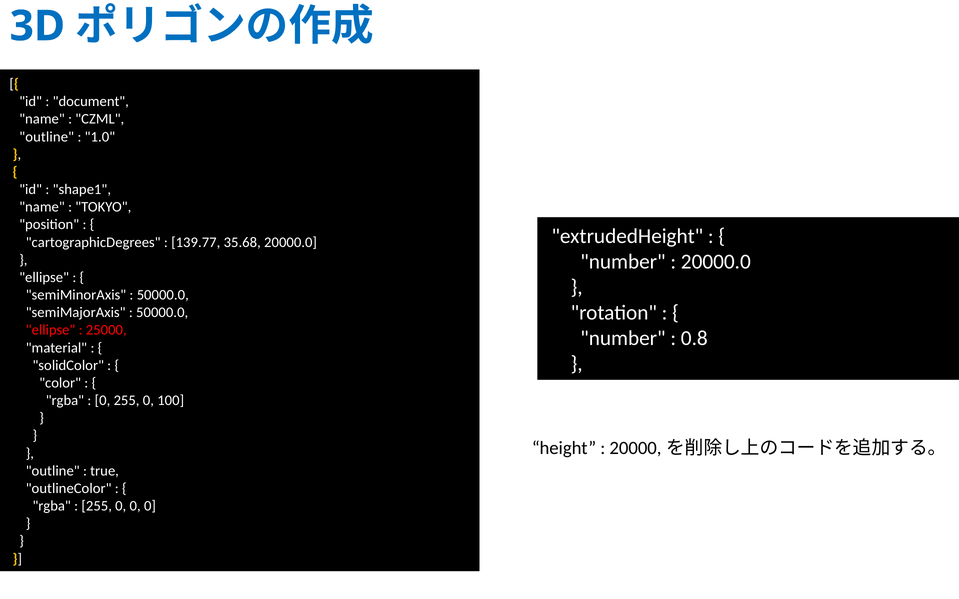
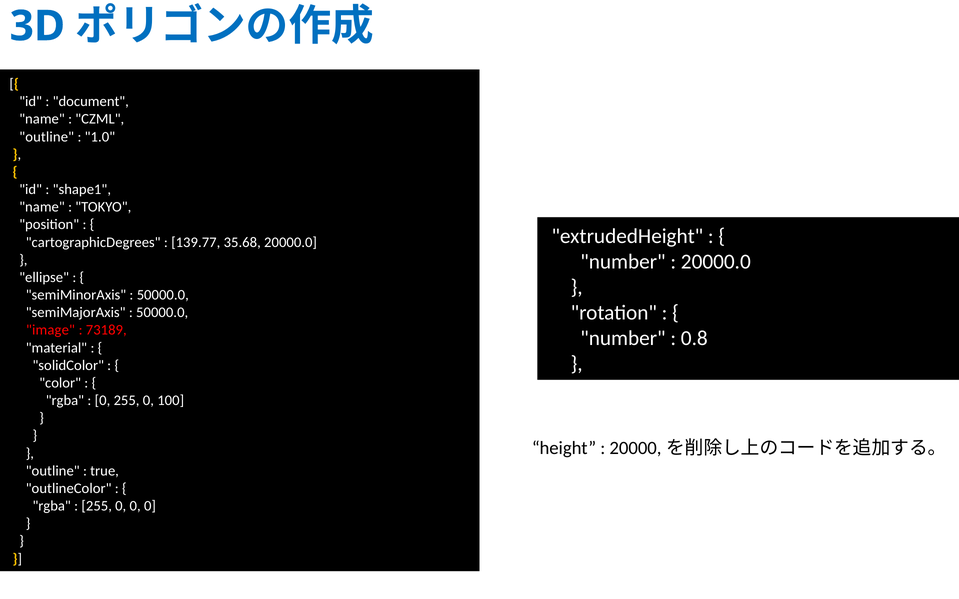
ellipse: ellipse -> image (51, 330)
25000: 25000 -> 73189 (106, 330)
